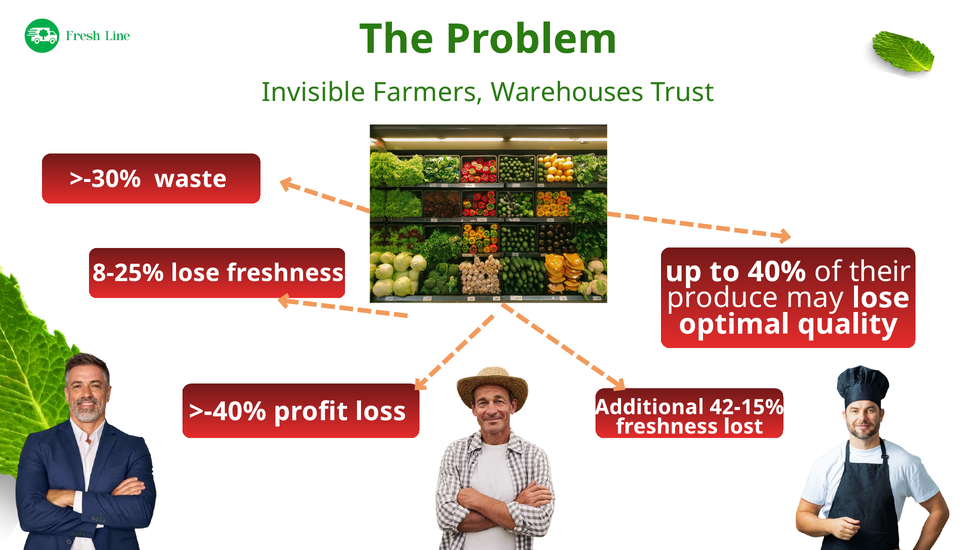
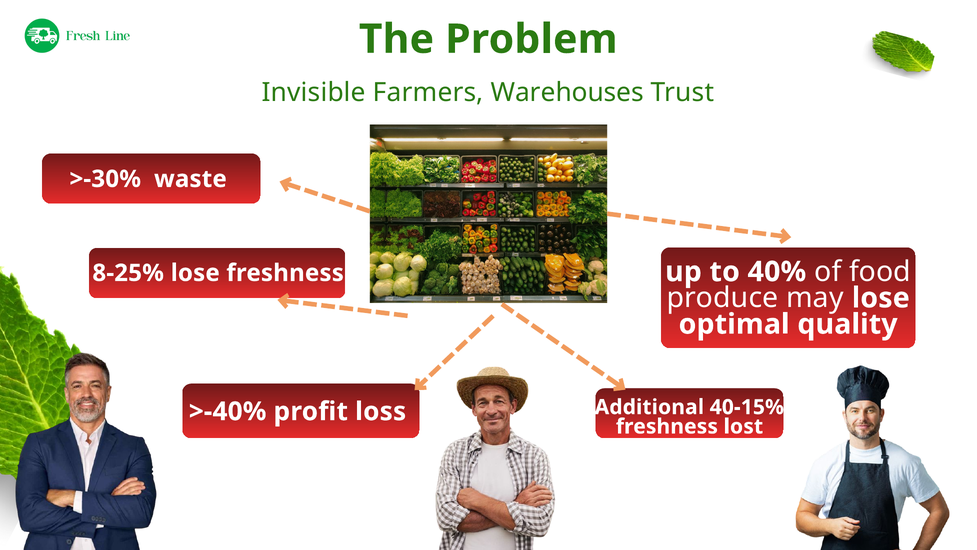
their: their -> food (880, 272)
42-15%: 42-15% -> 40-15% (747, 407)
